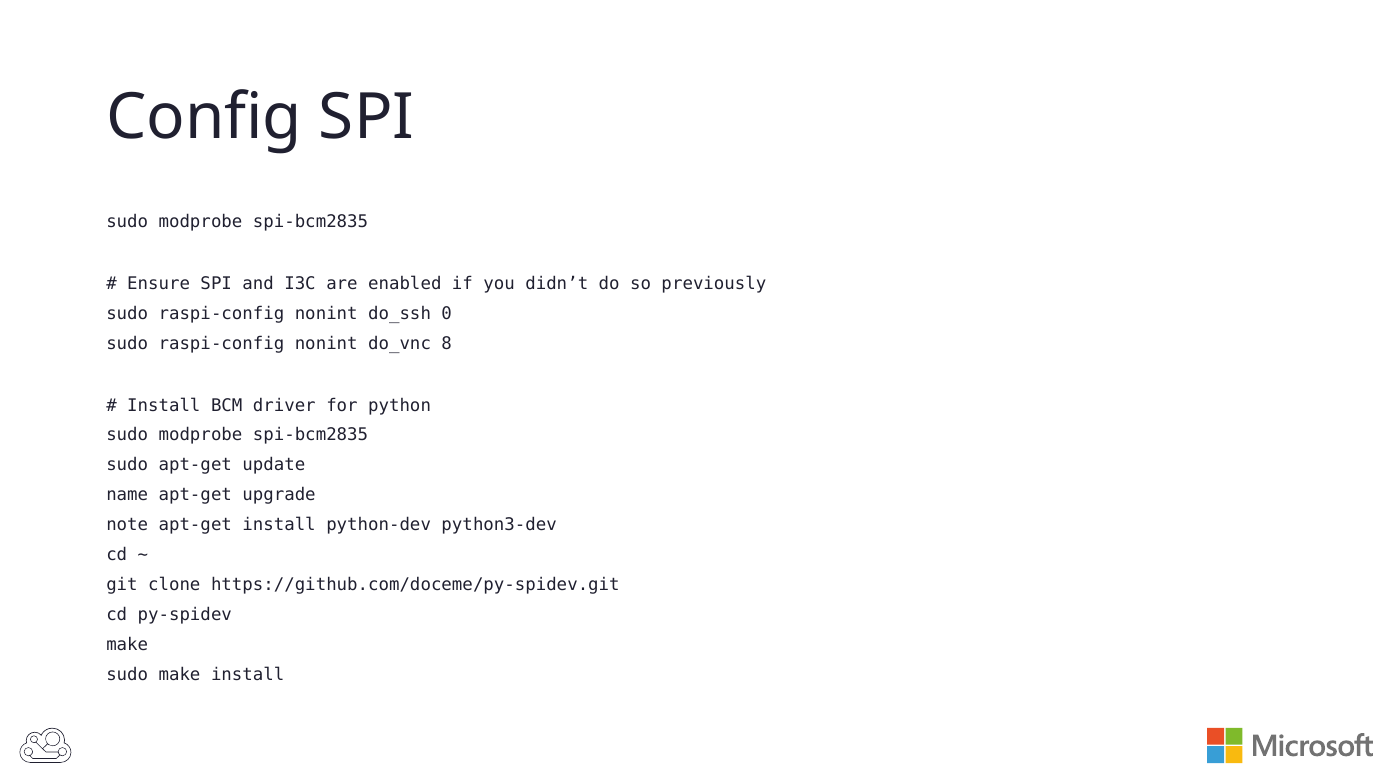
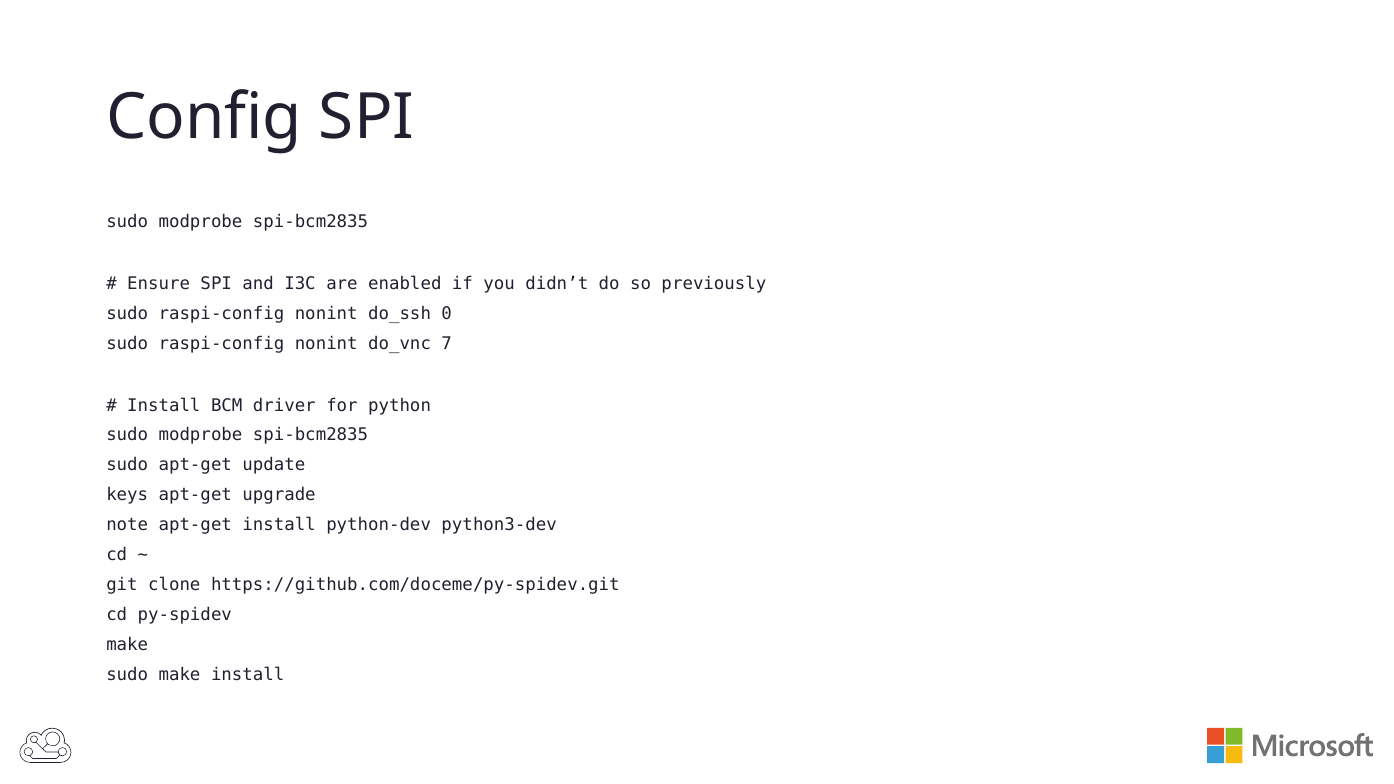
8: 8 -> 7 (447, 344)
name: name -> keys (127, 495)
